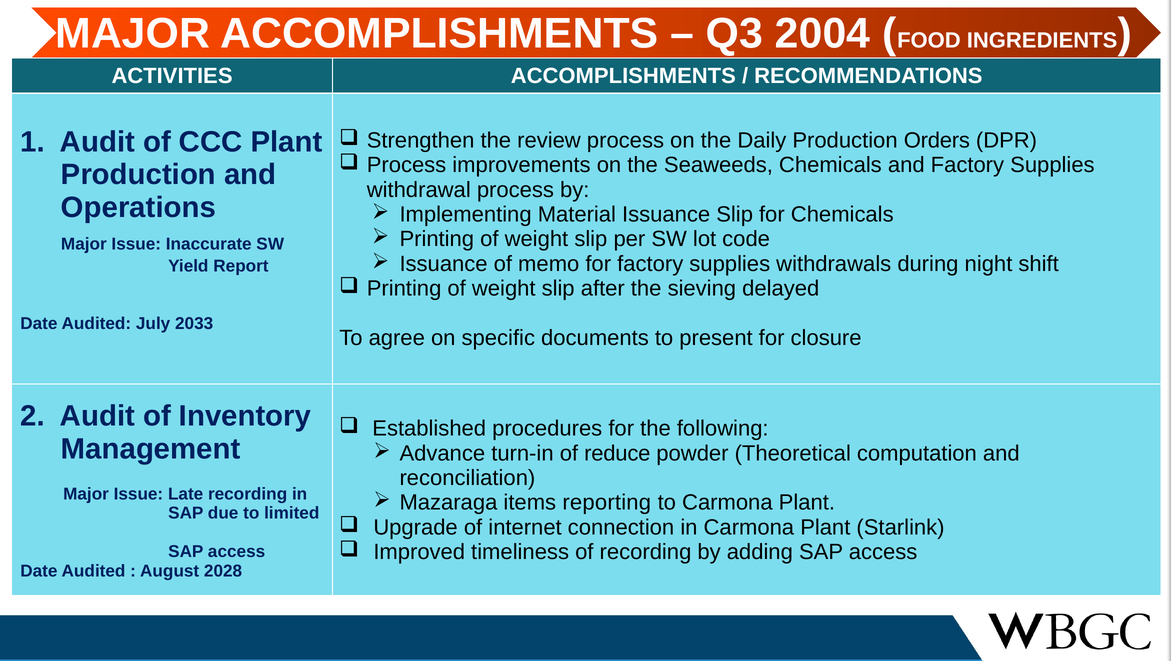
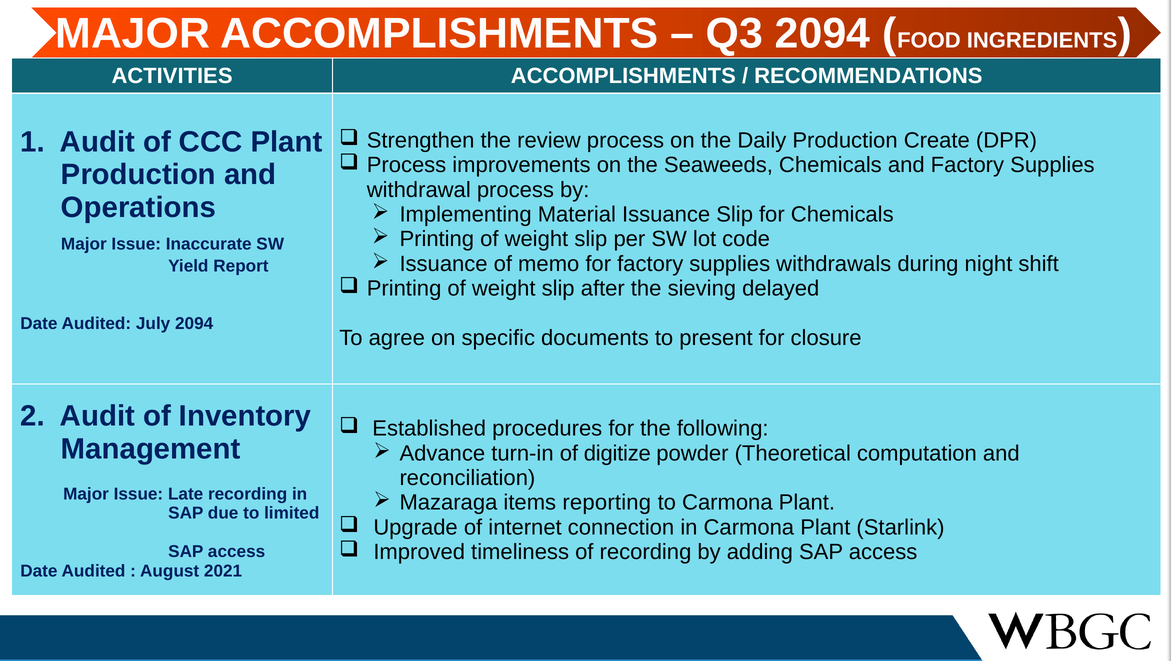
Q3 2004: 2004 -> 2094 (823, 34)
Orders: Orders -> Create (937, 140)
July 2033: 2033 -> 2094 (194, 324)
reduce: reduce -> digitize (617, 453)
2028: 2028 -> 2021 (223, 571)
